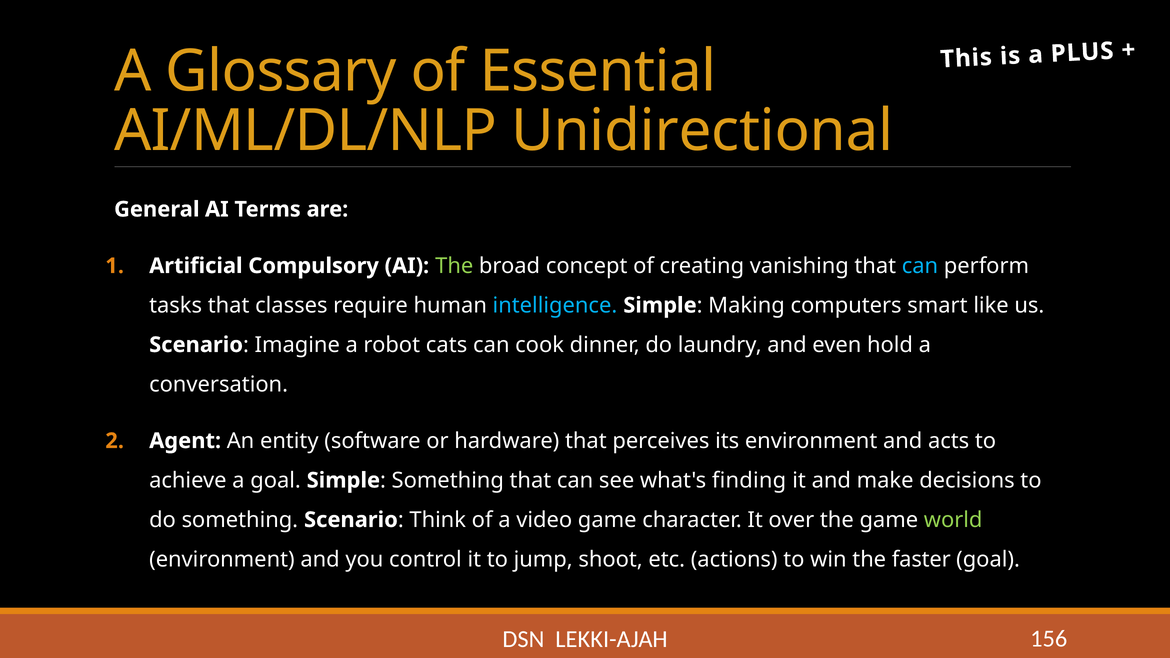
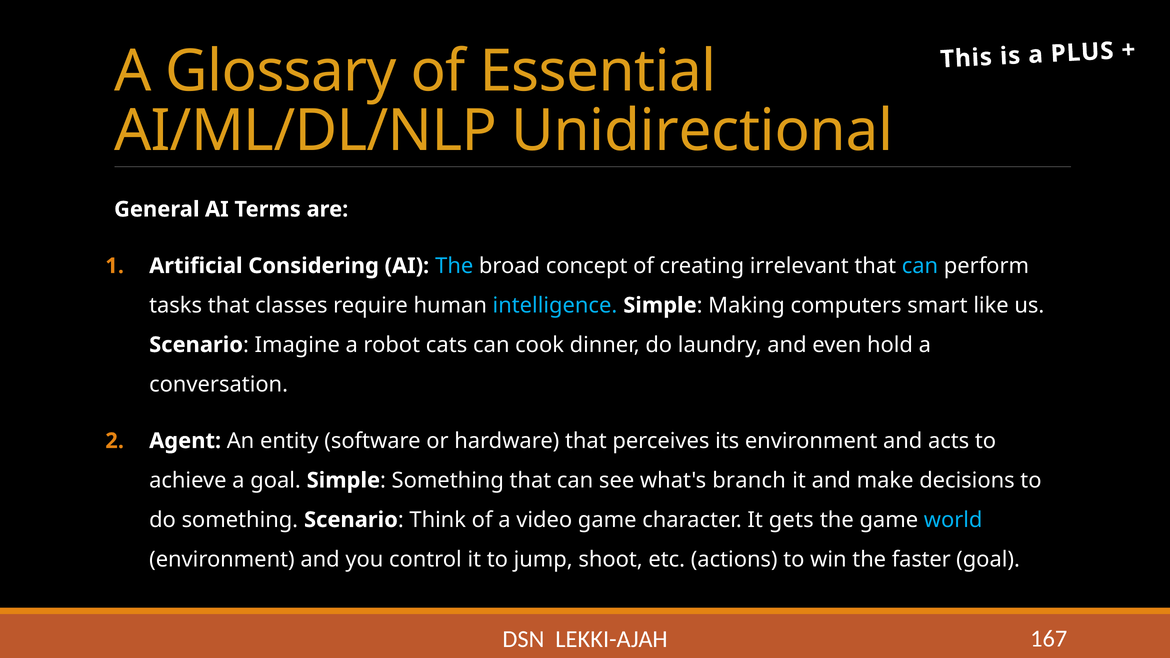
Compulsory: Compulsory -> Considering (314, 266)
The colour: light green -> light blue (454, 266)
vanishing: vanishing -> irrelevant (799, 266)
finding: finding -> branch (749, 480)
over: over -> gets (791, 520)
world colour: light green -> light blue (953, 520)
156: 156 -> 167 (1049, 639)
